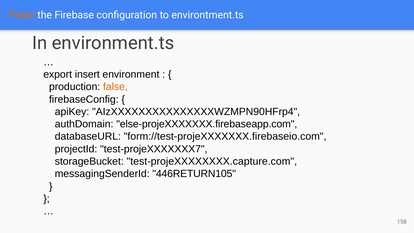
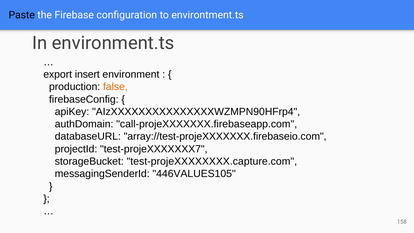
Paste colour: orange -> black (22, 15)
else-projeXXXXXXX.firebaseapp.com: else-projeXXXXXXX.firebaseapp.com -> call-projeXXXXXXX.firebaseapp.com (207, 124)
form://test-projeXXXXXXX.firebaseio.com: form://test-projeXXXXXXX.firebaseio.com -> array://test-projeXXXXXXX.firebaseio.com (225, 136)
446RETURN105: 446RETURN105 -> 446VALUES105 (194, 174)
